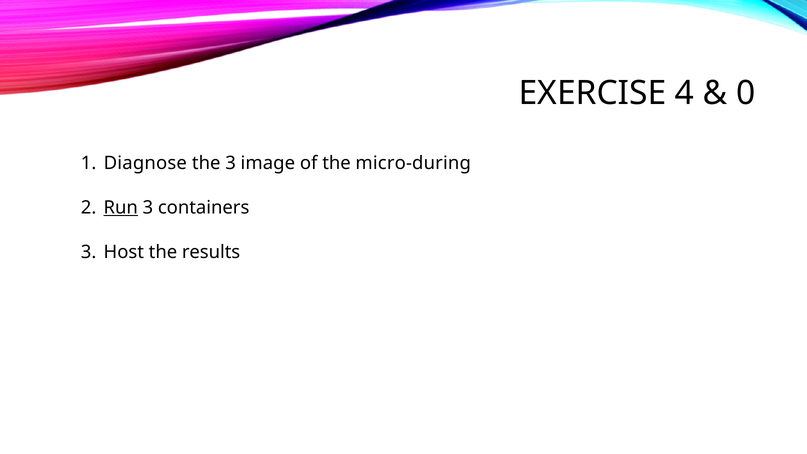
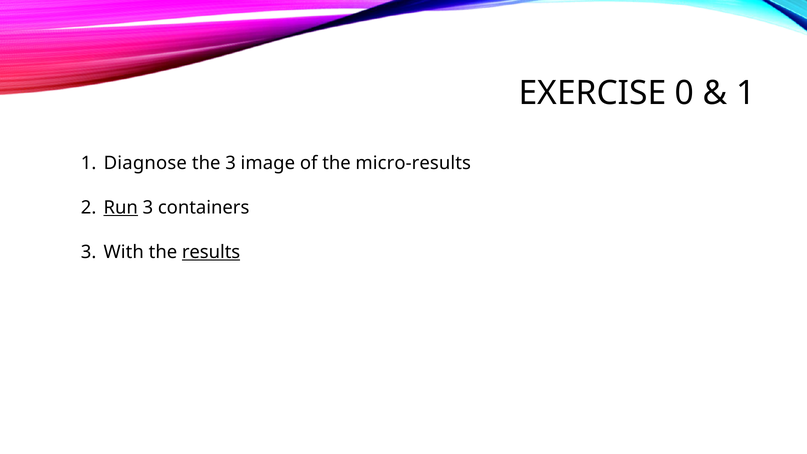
4: 4 -> 0 (685, 93)
0: 0 -> 1 (746, 93)
micro-during: micro-during -> micro-results (413, 163)
Host: Host -> With (124, 252)
results underline: none -> present (211, 252)
